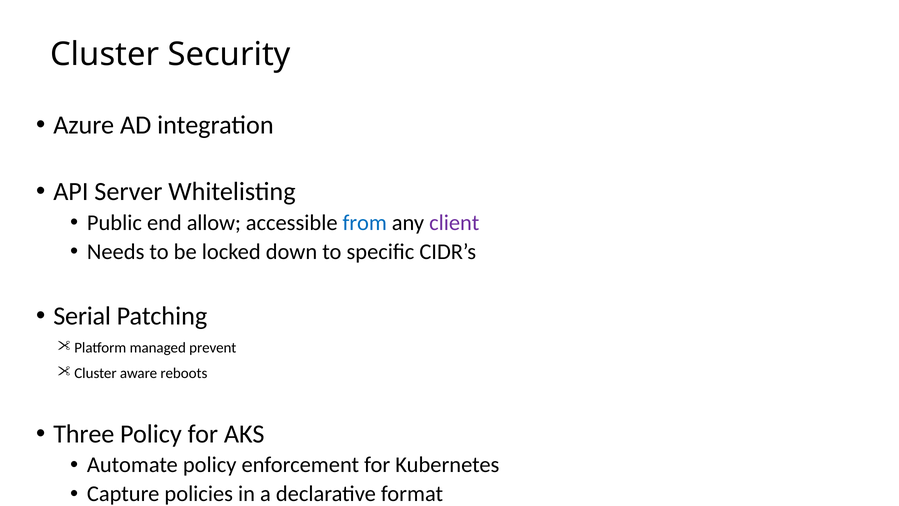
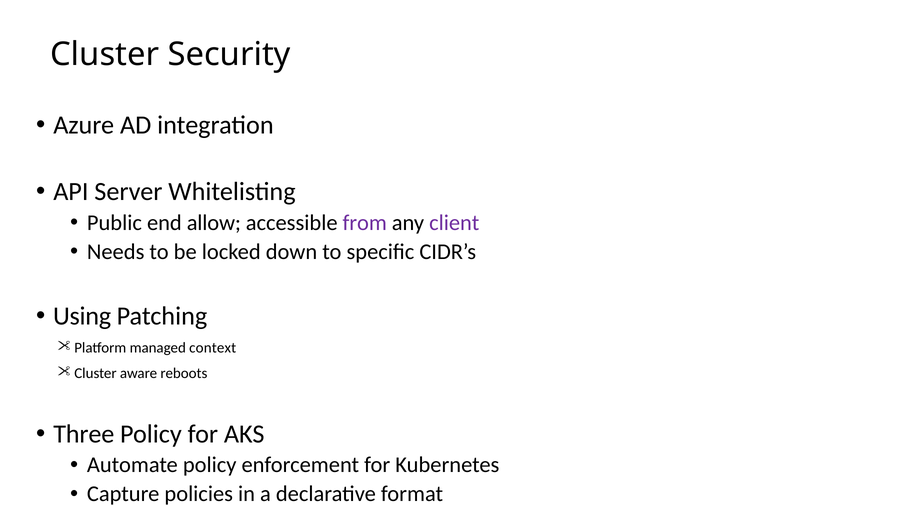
from colour: blue -> purple (365, 223)
Serial: Serial -> Using (82, 316)
prevent: prevent -> context (213, 348)
